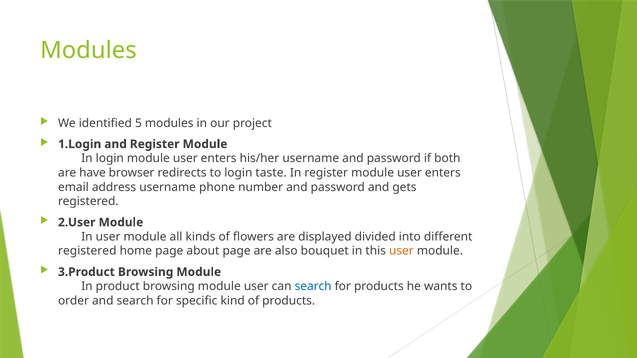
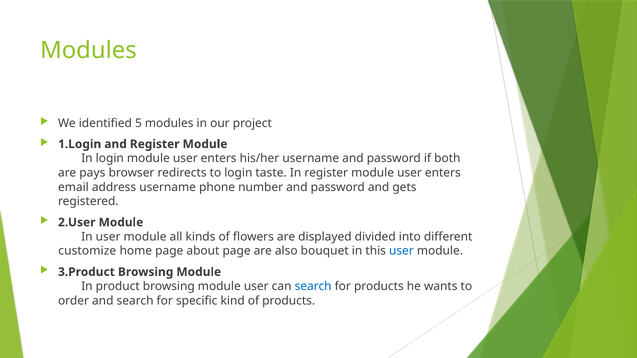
have: have -> pays (92, 173)
registered: registered -> customize (87, 251)
user colour: orange -> blue (401, 251)
